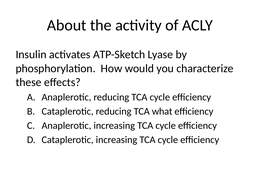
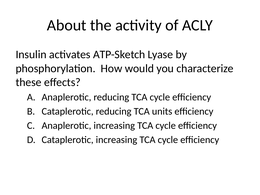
what: what -> units (162, 111)
